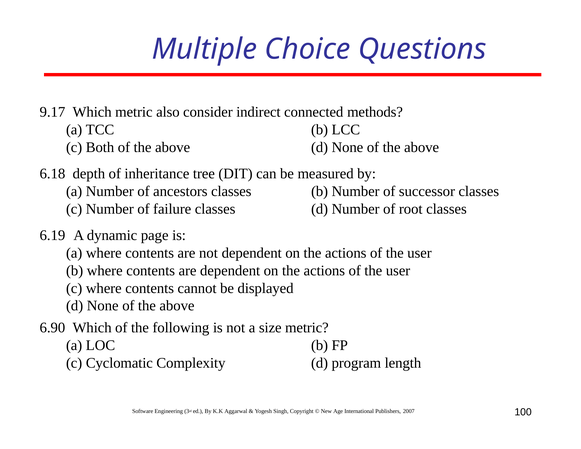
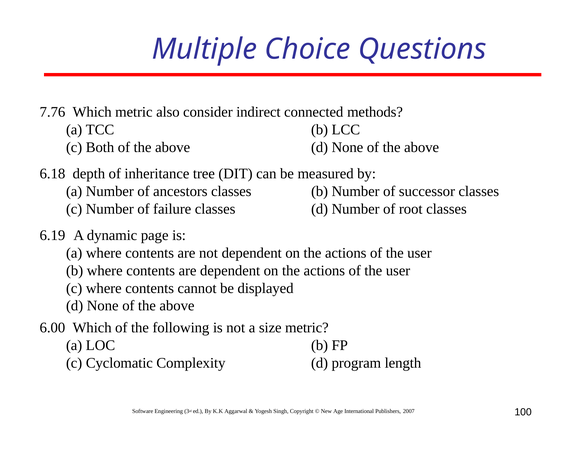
9.17: 9.17 -> 7.76 (52, 112)
6.90: 6.90 -> 6.00 (52, 328)
